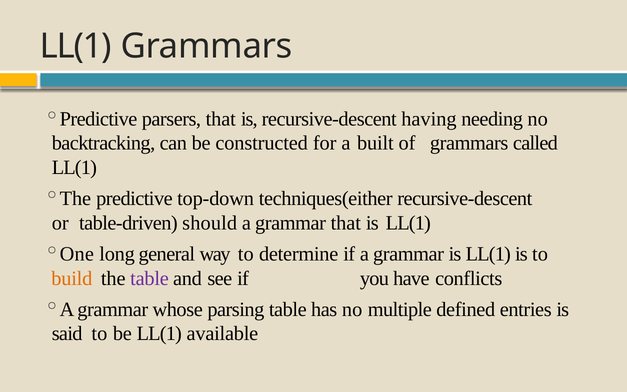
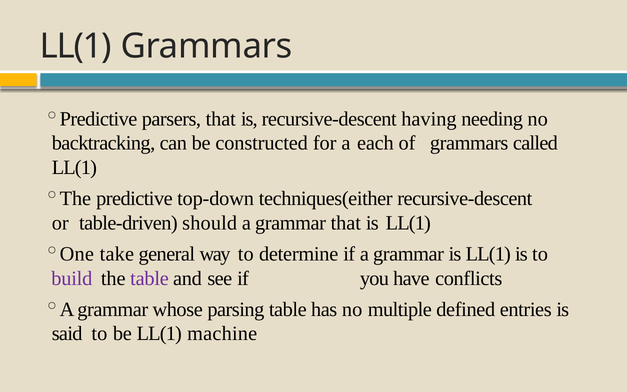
built: built -> each (375, 143)
long: long -> take (117, 254)
build colour: orange -> purple (72, 278)
available: available -> machine (222, 334)
